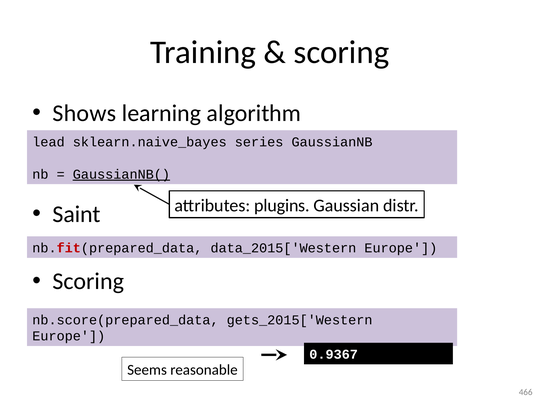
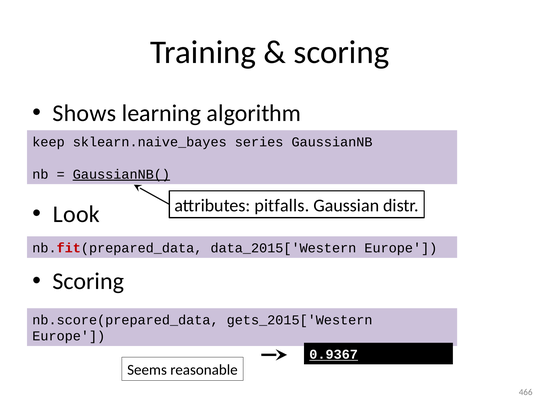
lead: lead -> keep (49, 142)
plugins: plugins -> pitfalls (282, 206)
Saint: Saint -> Look (76, 214)
0.9367 underline: none -> present (334, 355)
